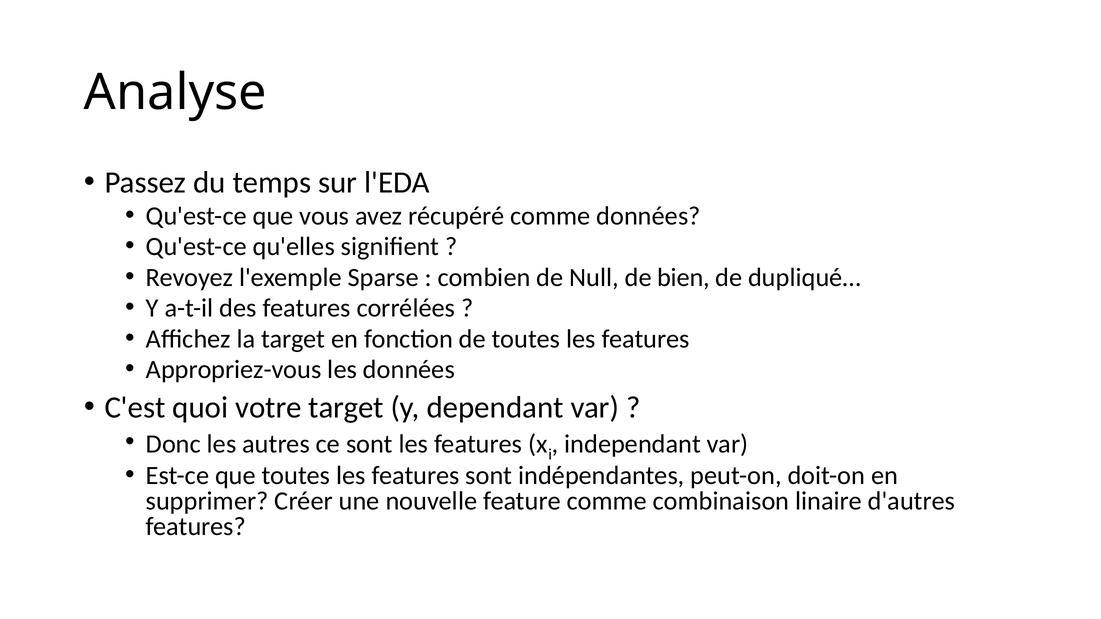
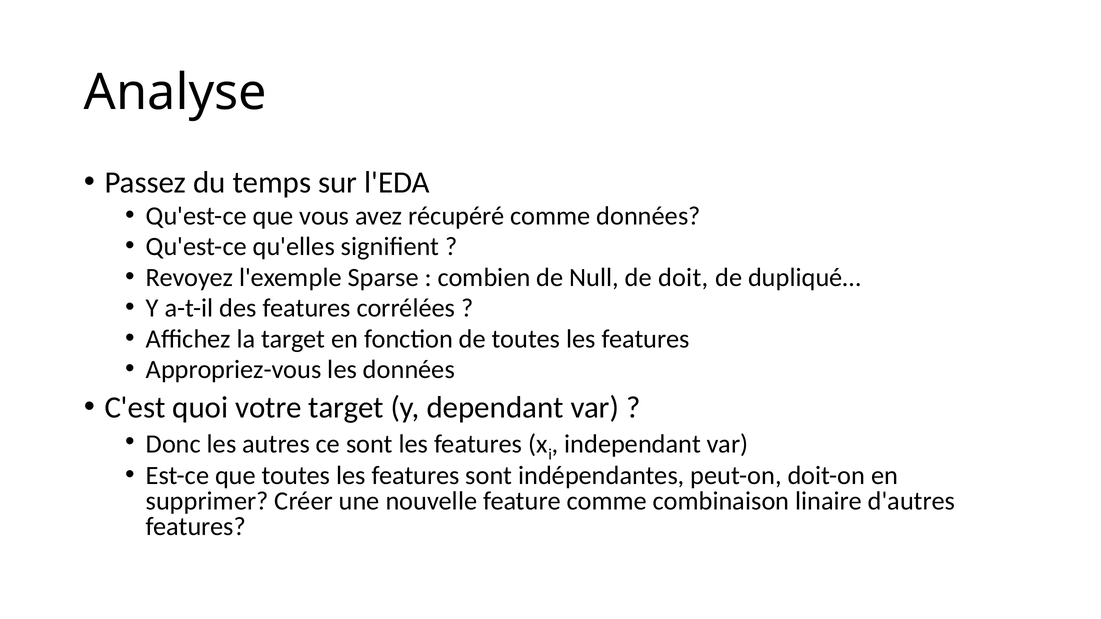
bien: bien -> doit (683, 278)
